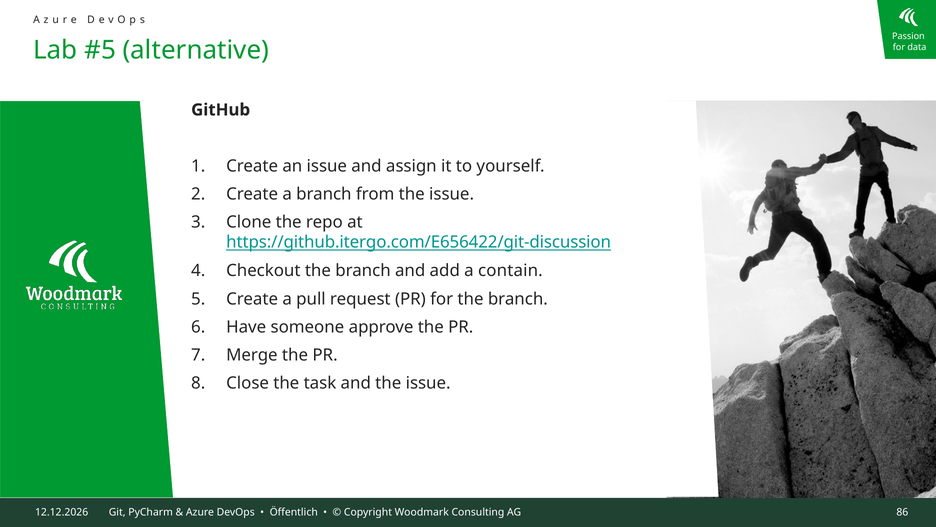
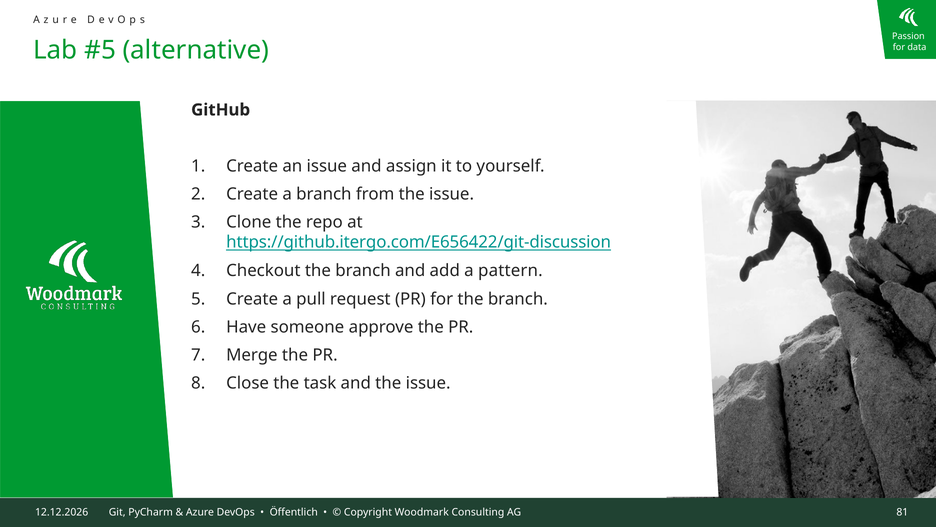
contain: contain -> pattern (510, 271)
86: 86 -> 81 (902, 512)
